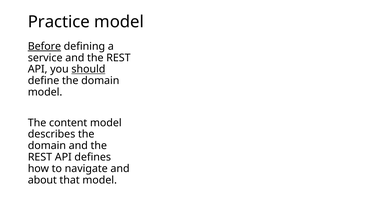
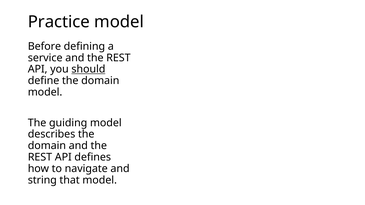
Before underline: present -> none (44, 46)
content: content -> guiding (68, 123)
about: about -> string (42, 180)
